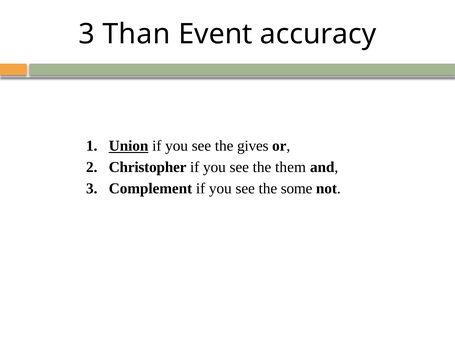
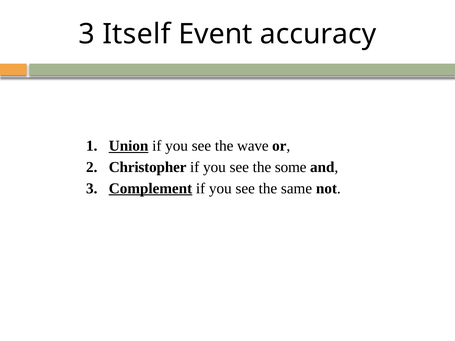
Than: Than -> Itself (136, 34)
gives: gives -> wave (253, 146)
them: them -> some (291, 167)
Complement underline: none -> present (151, 189)
some: some -> same (297, 189)
